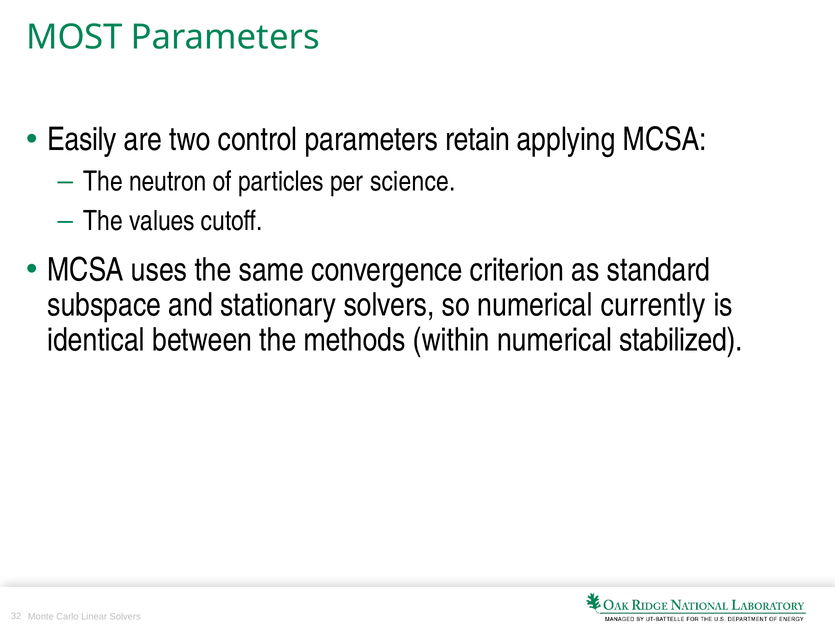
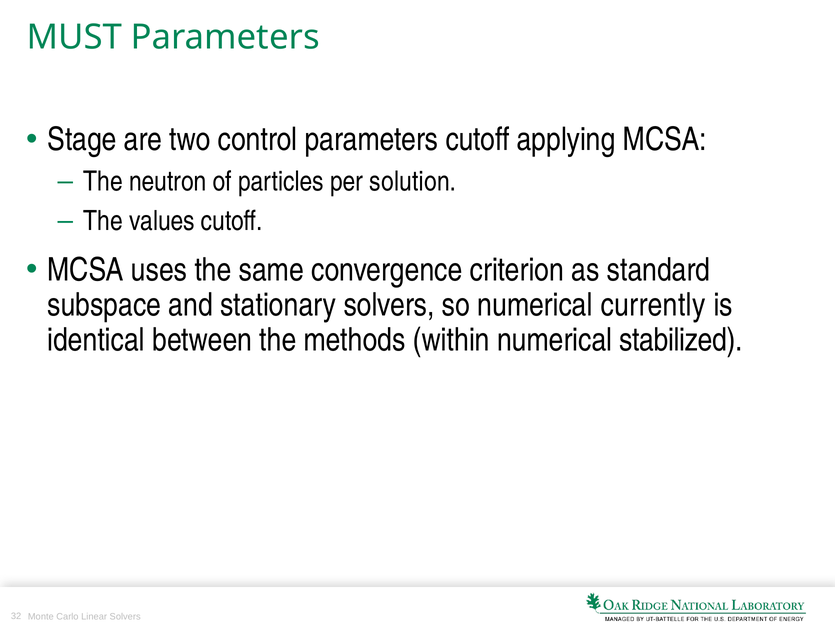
MOST: MOST -> MUST (74, 37)
Easily: Easily -> Stage (82, 140)
parameters retain: retain -> cutoff (478, 140)
science: science -> solution (413, 181)
